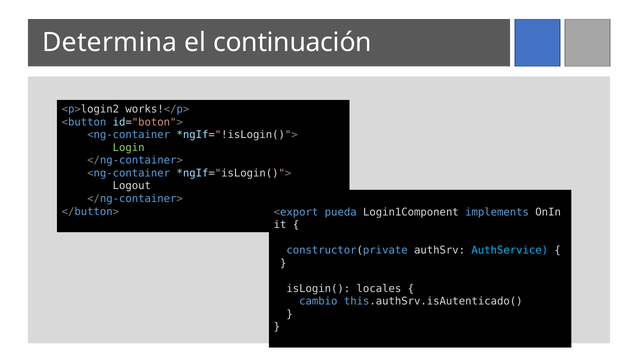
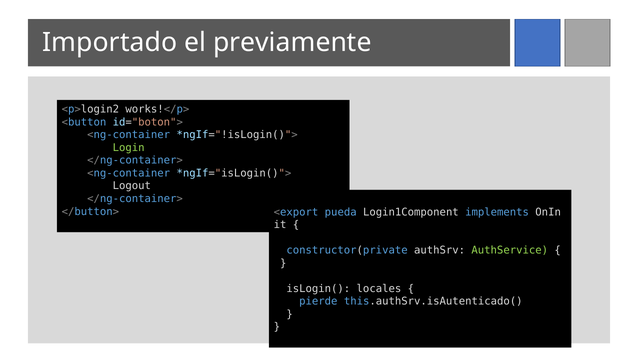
Determina: Determina -> Importado (110, 43)
continuación: continuación -> previamente (292, 43)
AuthService colour: light blue -> light green (510, 250)
cambio: cambio -> pierde (318, 301)
